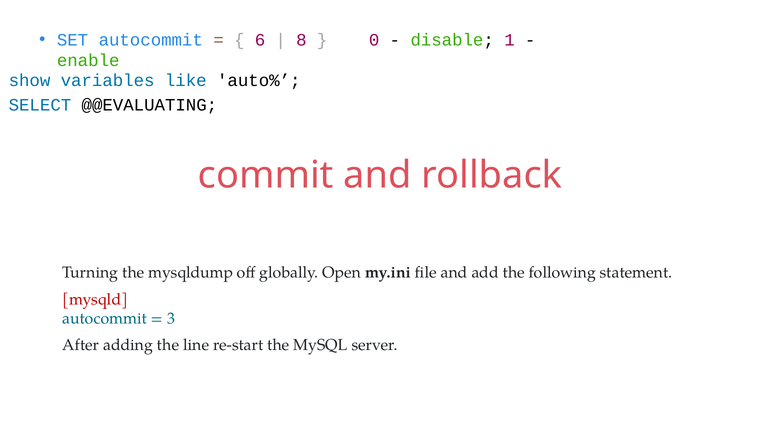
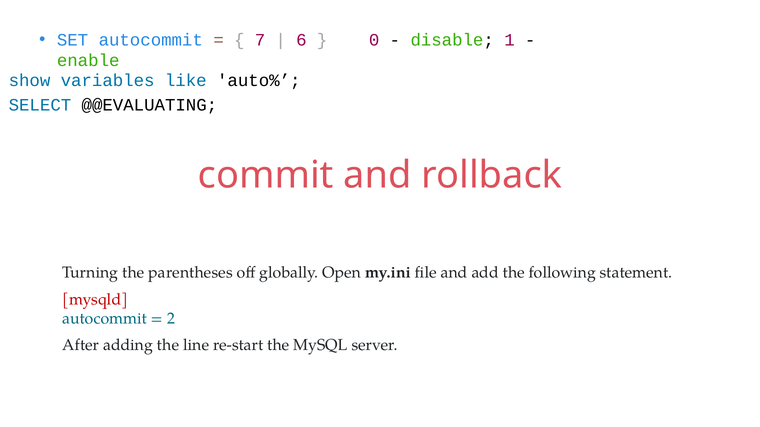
6: 6 -> 7 (260, 40)
8: 8 -> 6 (301, 40)
mysqldump: mysqldump -> parentheses (191, 273)
3: 3 -> 2 (171, 319)
